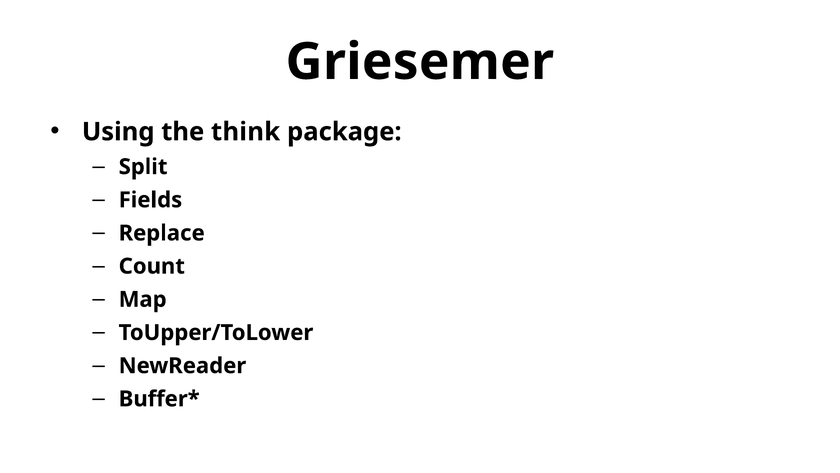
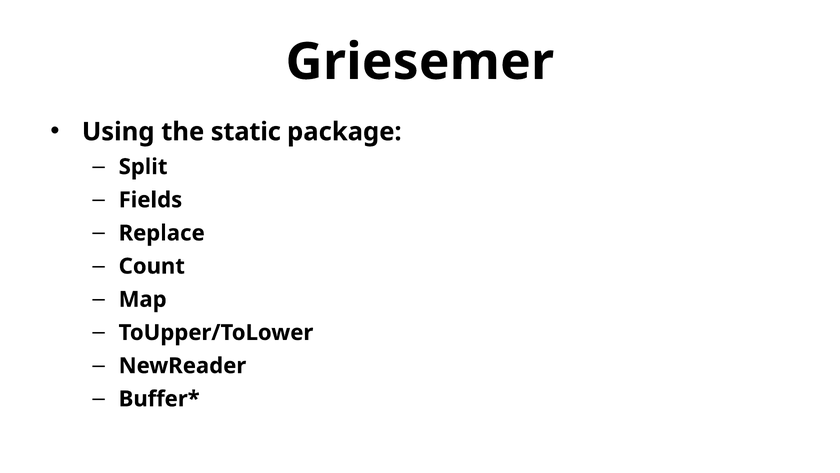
think: think -> static (246, 132)
